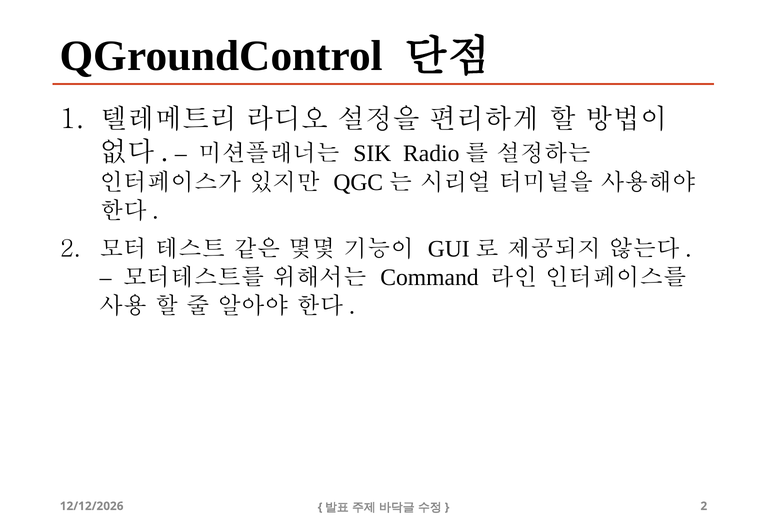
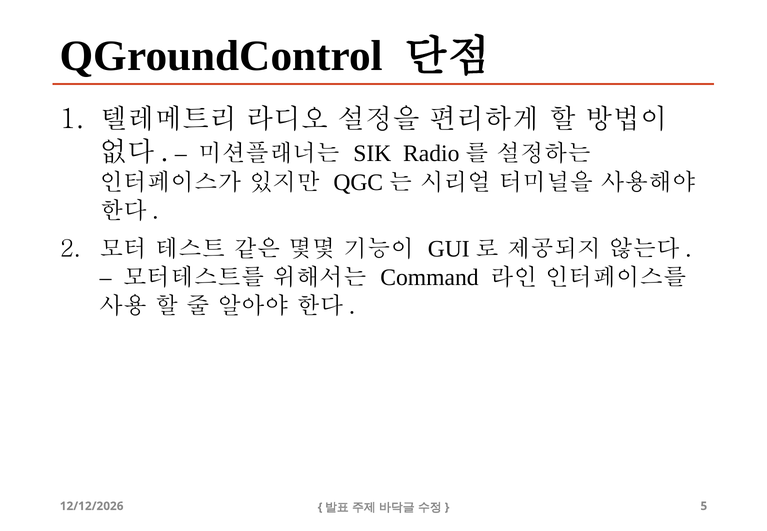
2: 2 -> 5 (704, 506)
